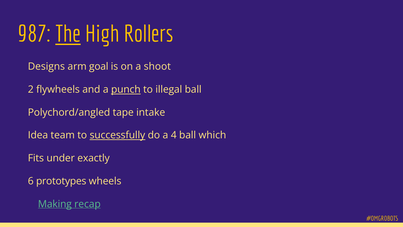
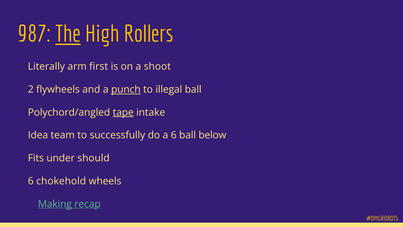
Designs: Designs -> Literally (46, 67)
goal: goal -> first (99, 67)
tape underline: none -> present (123, 112)
successfully underline: present -> none (117, 135)
a 4: 4 -> 6 (174, 135)
which: which -> below (212, 135)
exactly: exactly -> should (94, 158)
prototypes: prototypes -> chokehold (61, 181)
